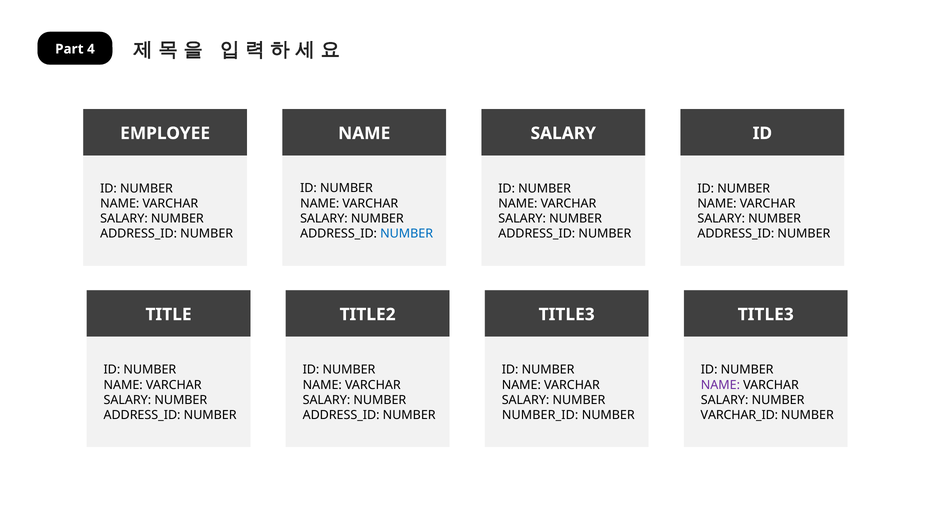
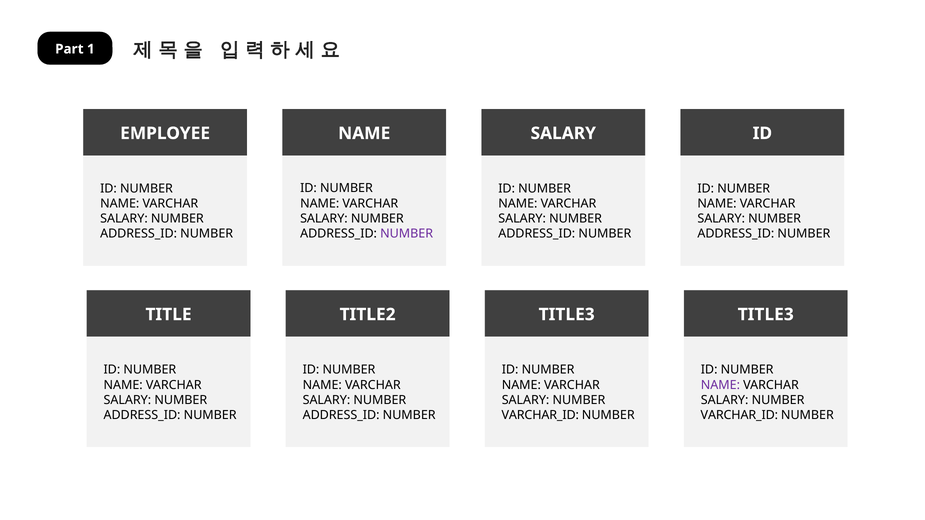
4: 4 -> 1 (91, 49)
NUMBER colour: blue -> purple (407, 234)
NUMBER_ID: NUMBER_ID -> VARCHAR_ID (540, 415)
